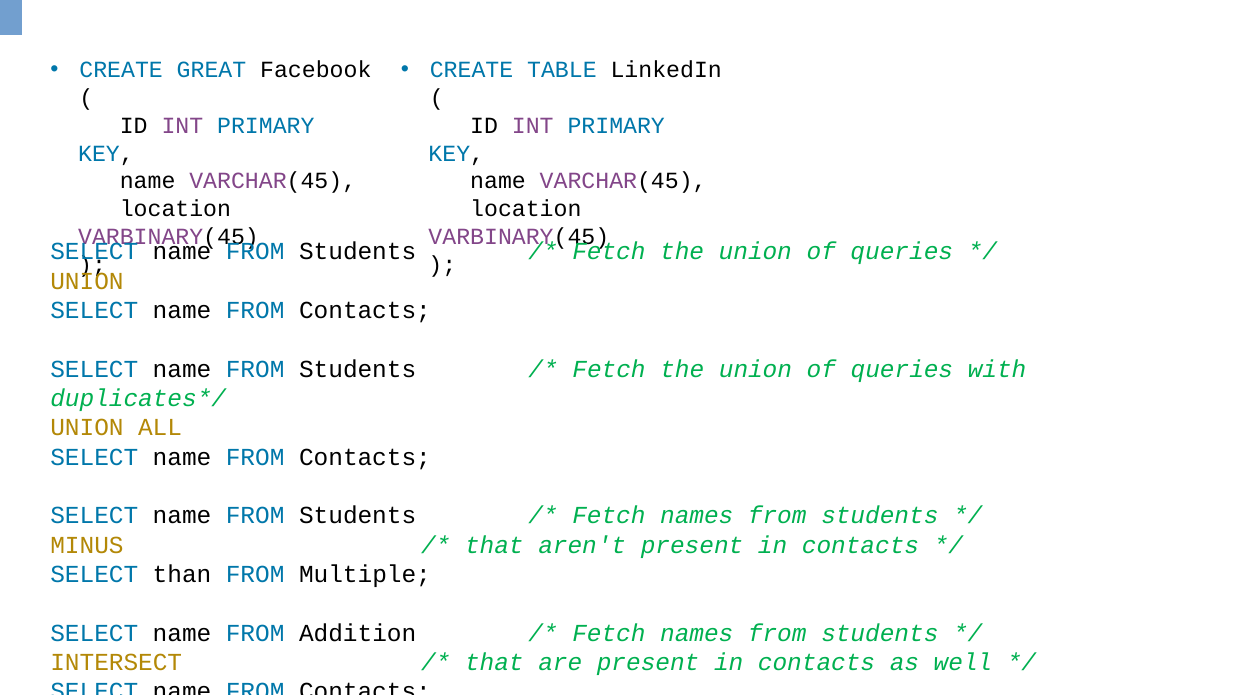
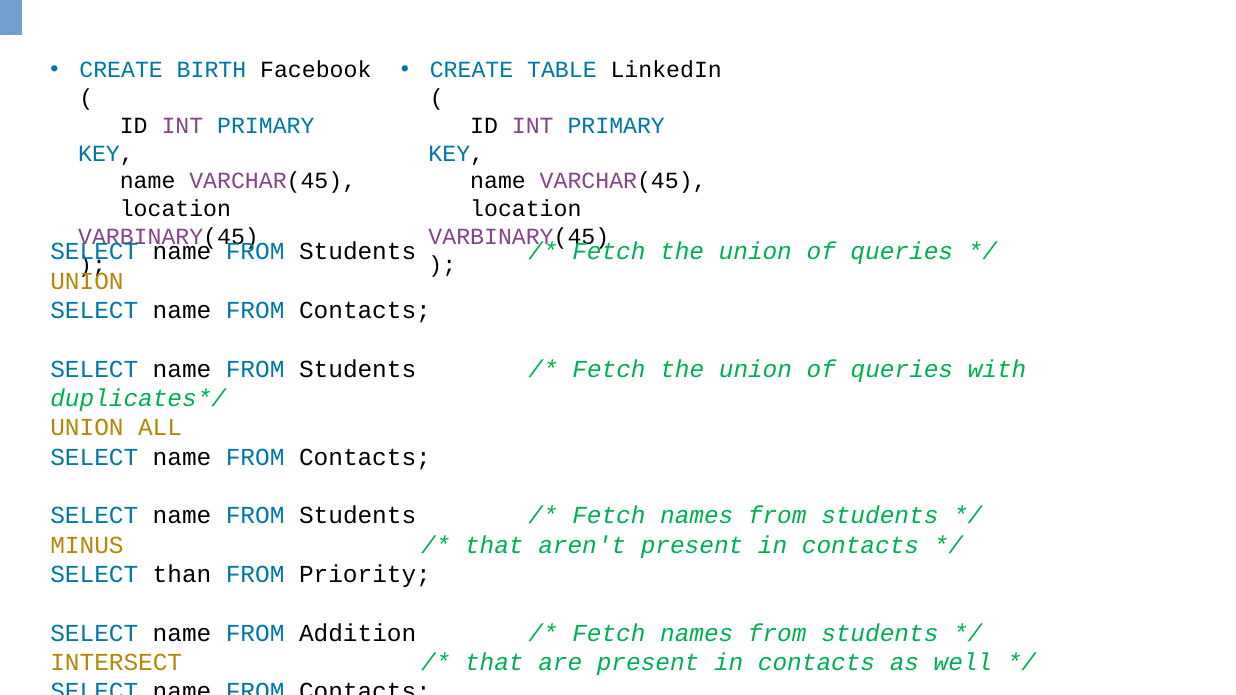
GREAT: GREAT -> BIRTH (212, 70)
Multiple: Multiple -> Priority (365, 575)
